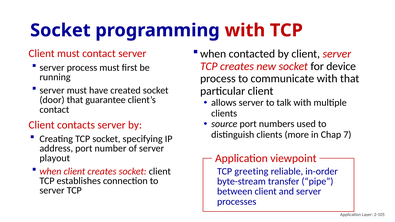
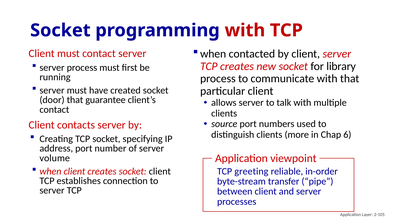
device: device -> library (341, 66)
7: 7 -> 6 (347, 135)
playout: playout -> volume (55, 158)
